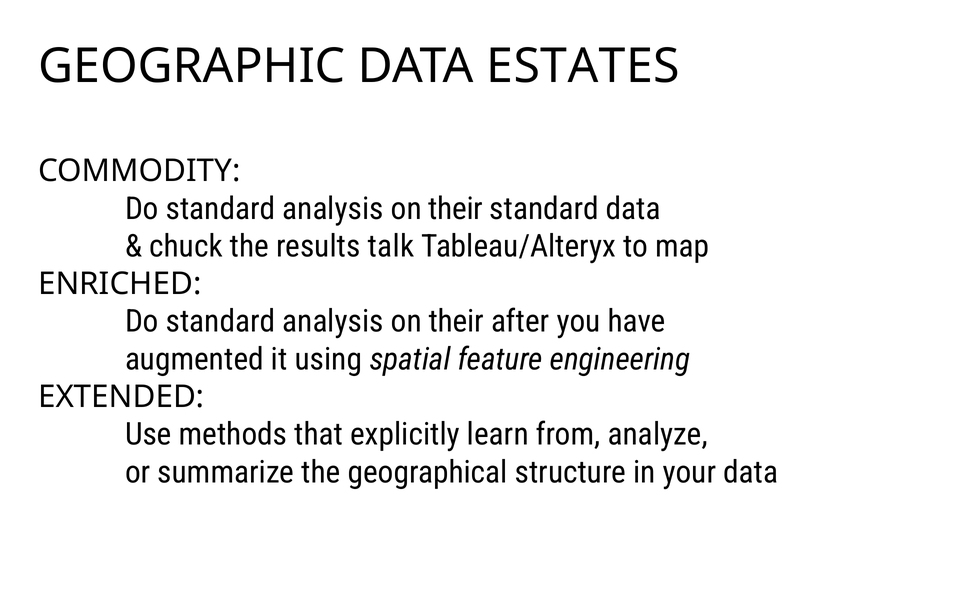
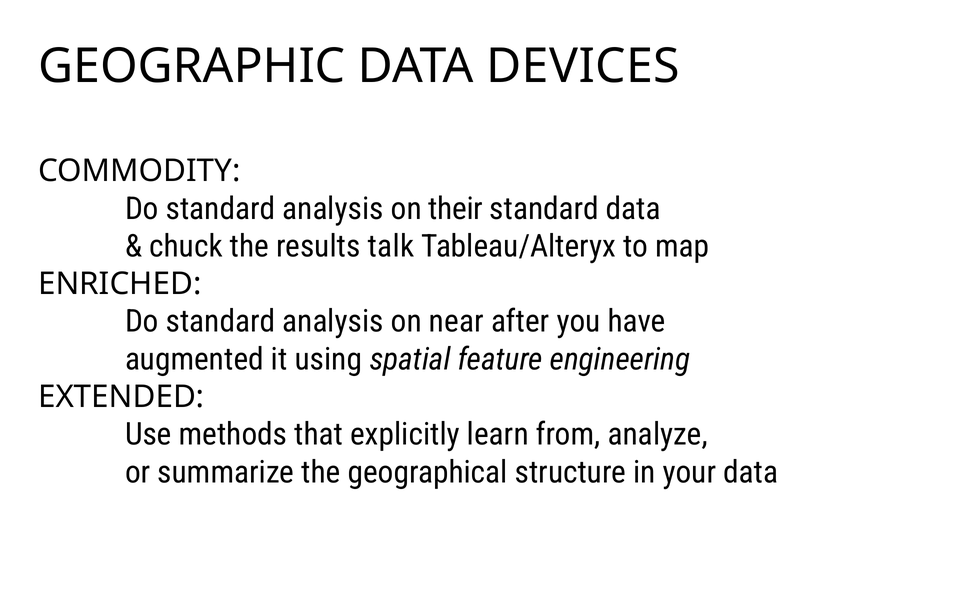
ESTATES: ESTATES -> DEVICES (583, 66)
their: their -> near (456, 321)
